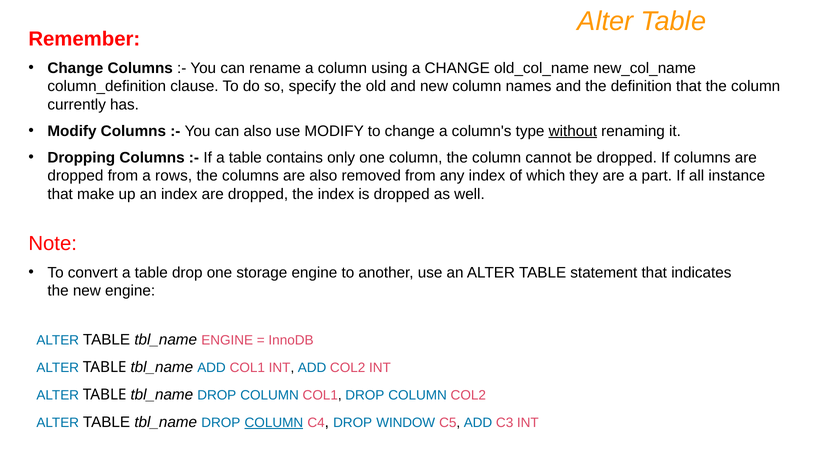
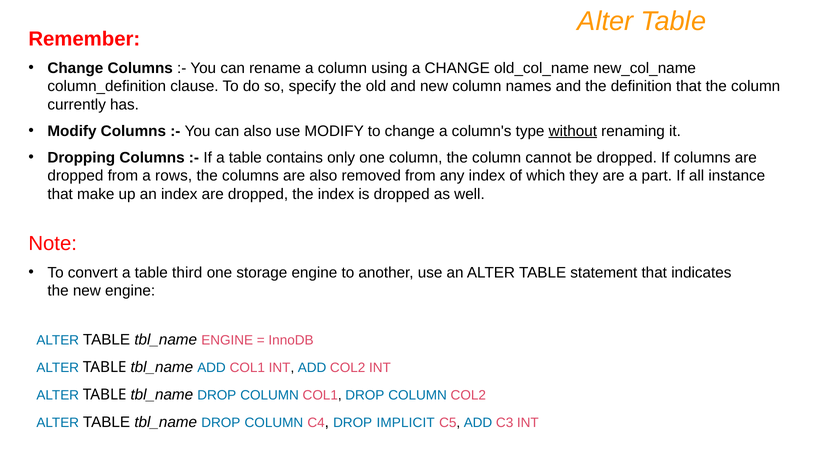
table drop: drop -> third (187, 272)
COLUMN underline: present -> none (274, 422)
WINDOW: WINDOW -> IMPLICIT (406, 422)
